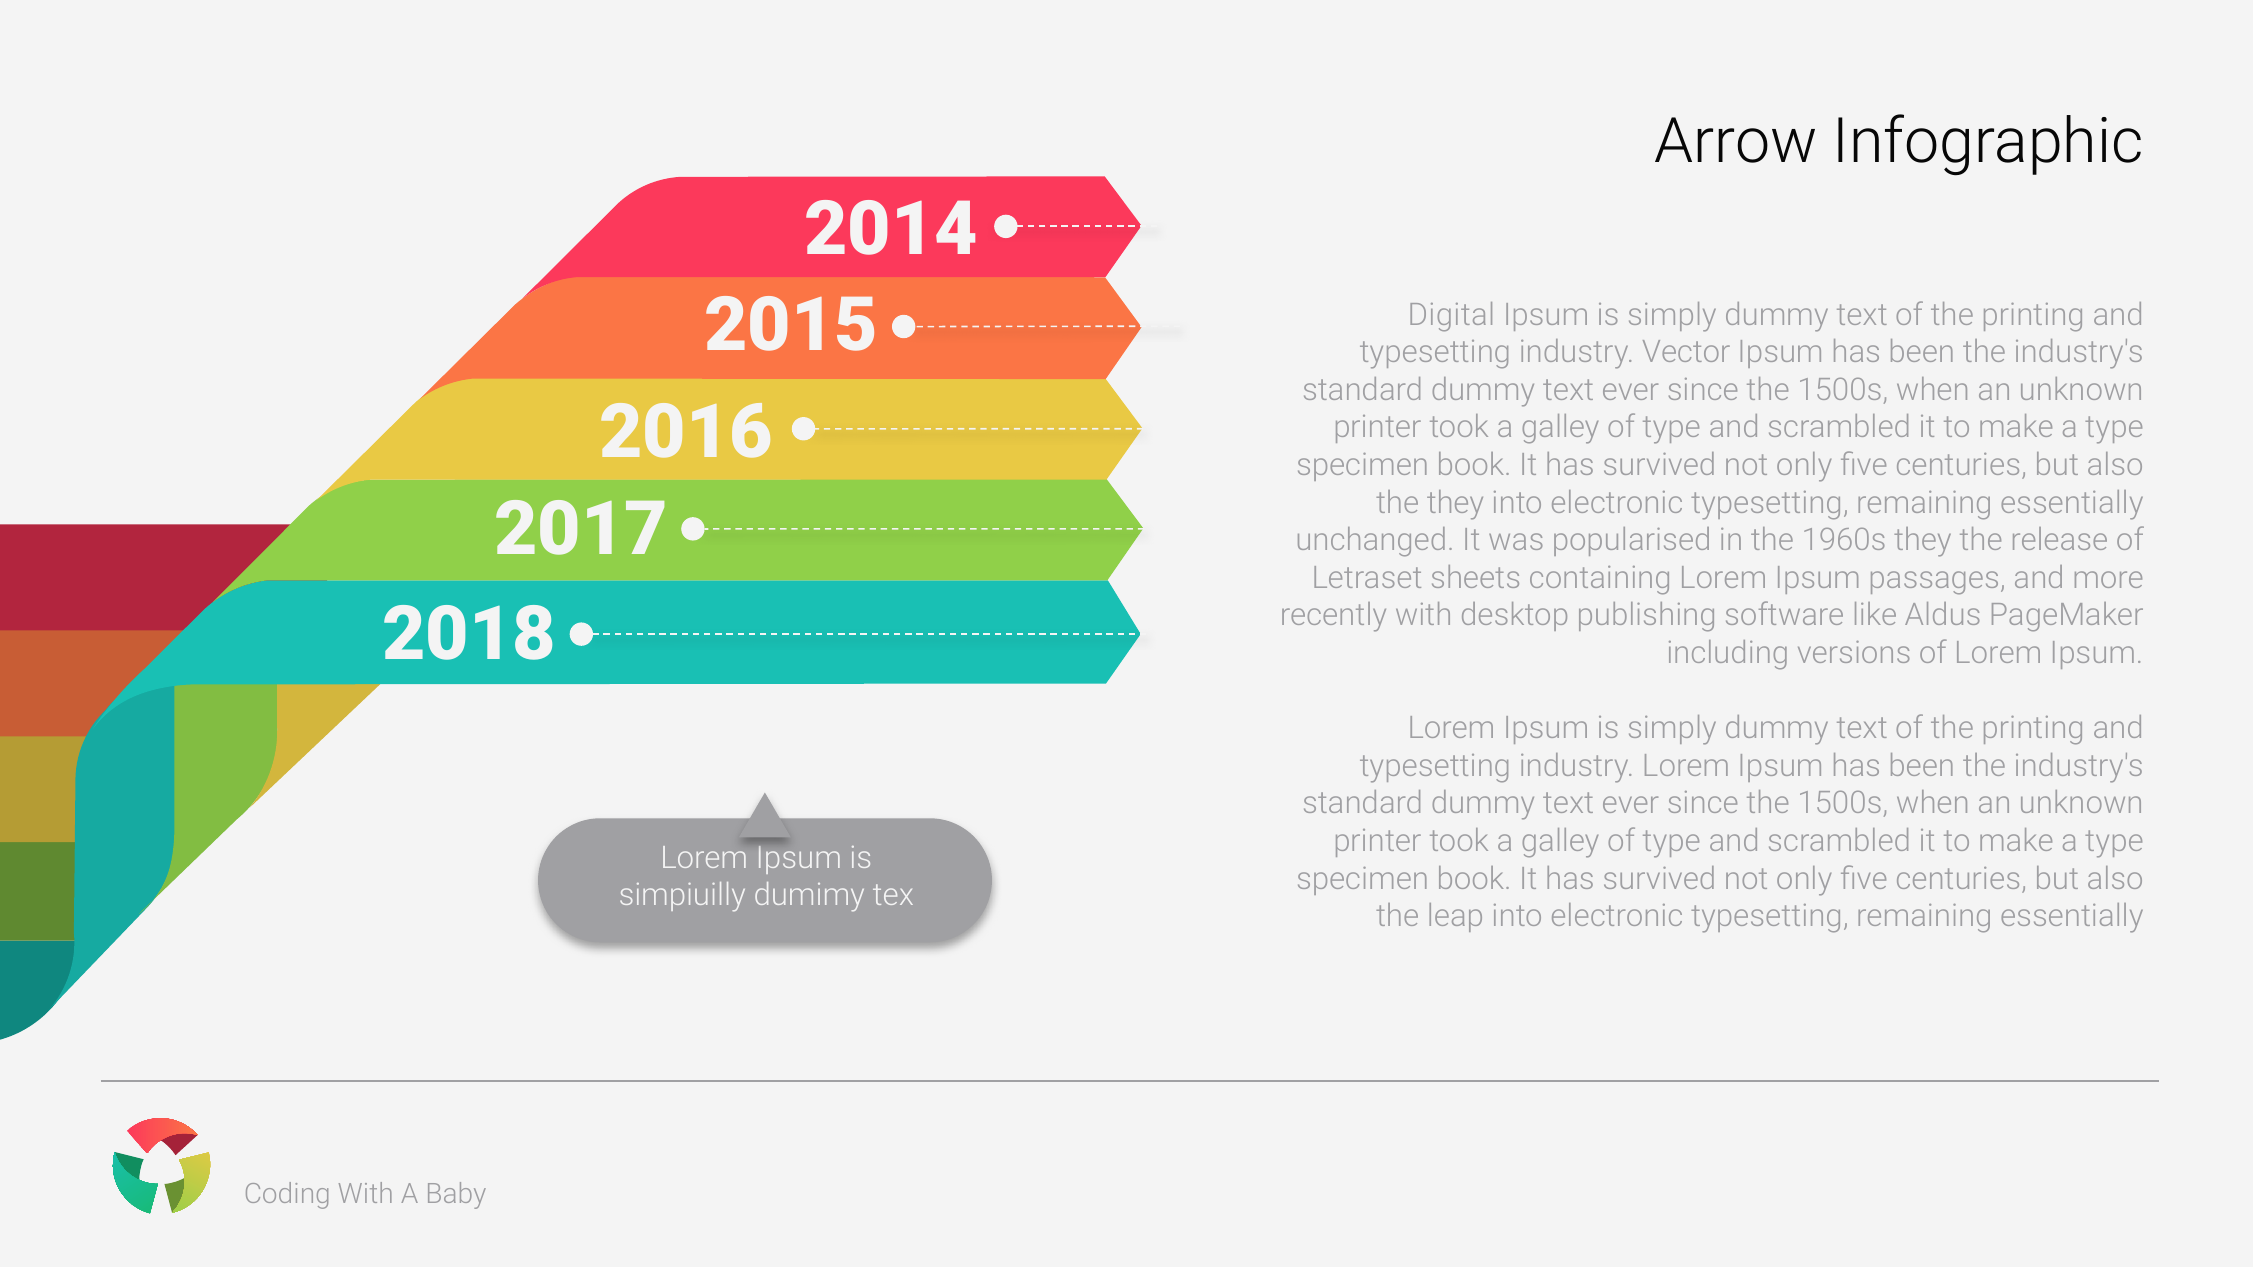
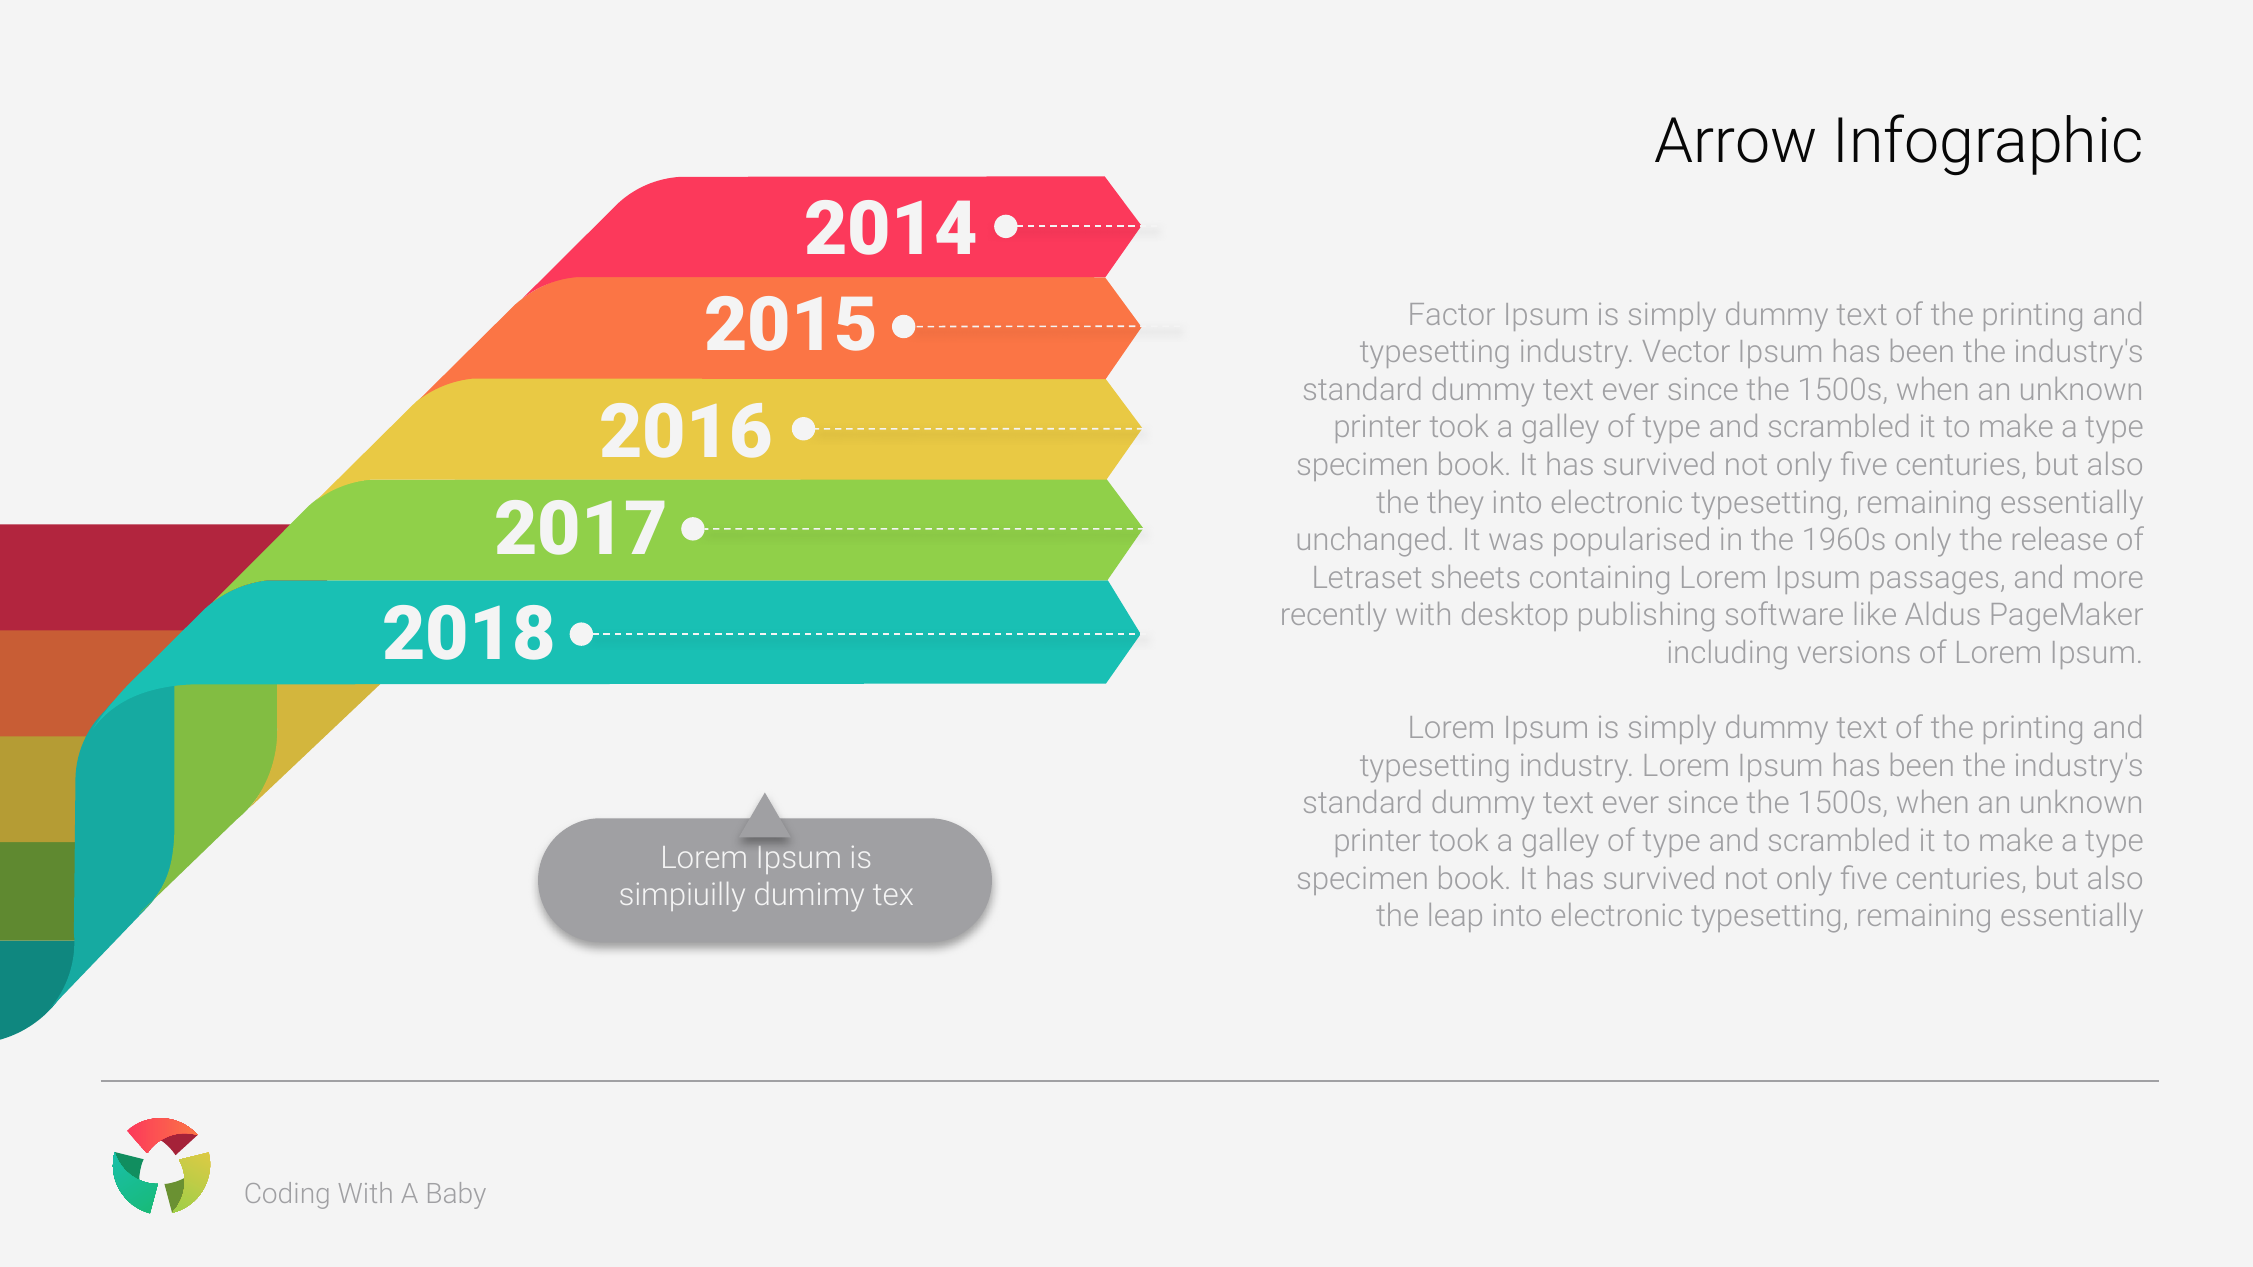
Digital: Digital -> Factor (1452, 315)
1960s they: they -> only (1923, 540)
